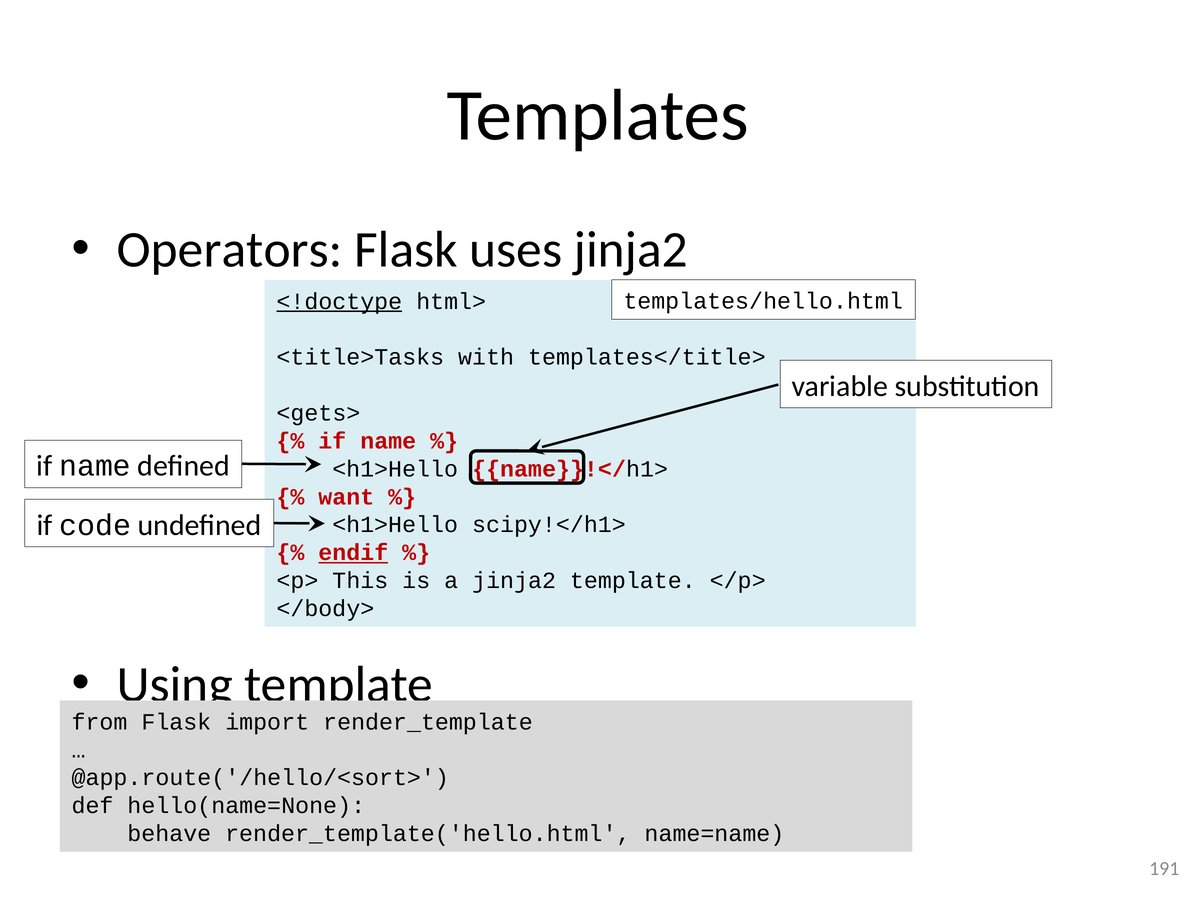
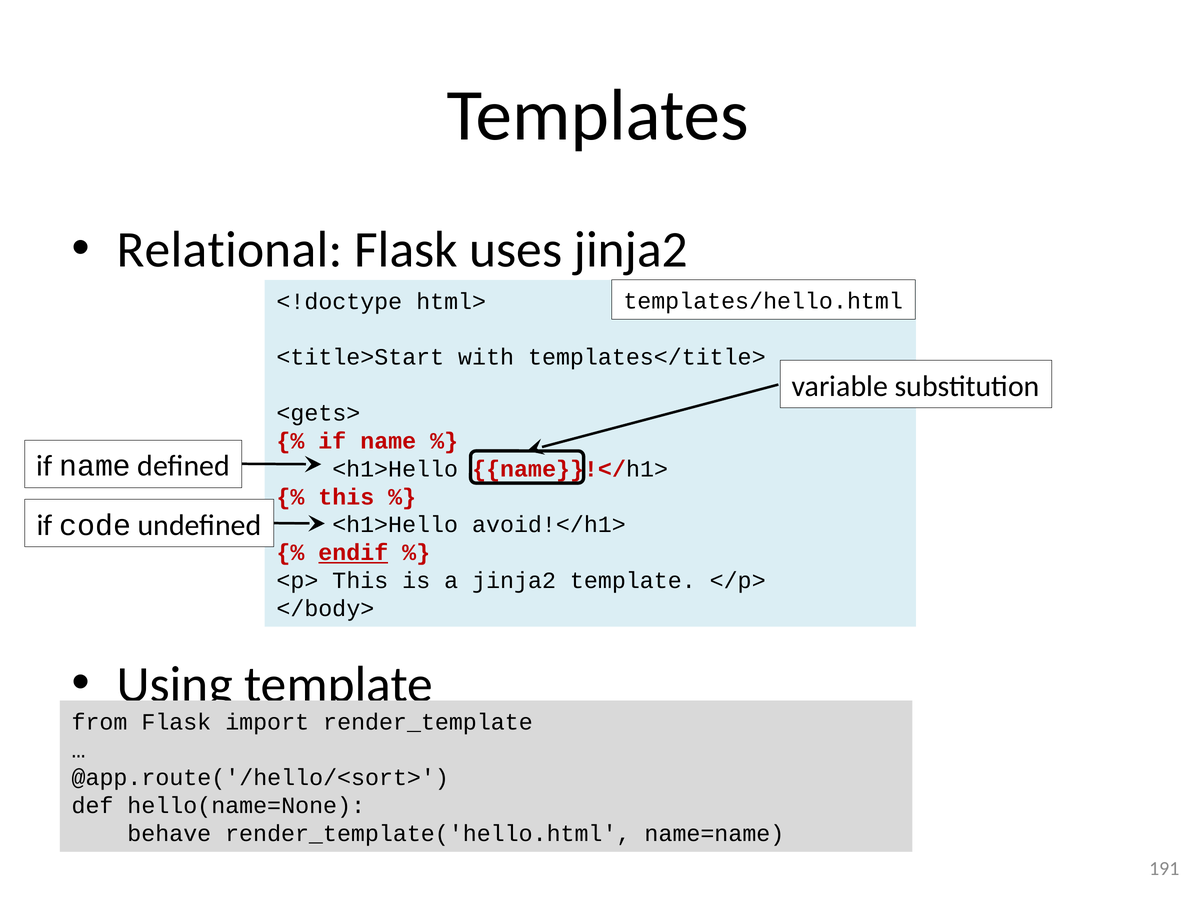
Operators: Operators -> Relational (230, 250)
<!doctype underline: present -> none (339, 301)
<title>Tasks: <title>Tasks -> <title>Start (360, 357)
want: want -> this (346, 497)
scipy!</h1>: scipy!</h1> -> avoid!</h1> (549, 525)
